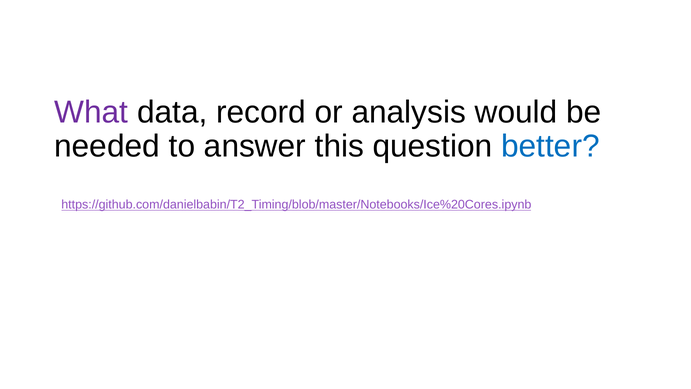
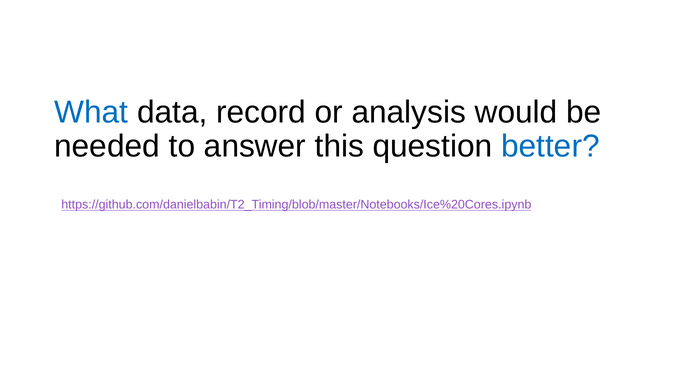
What colour: purple -> blue (91, 112)
